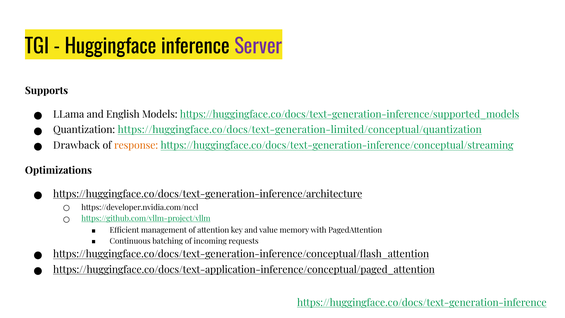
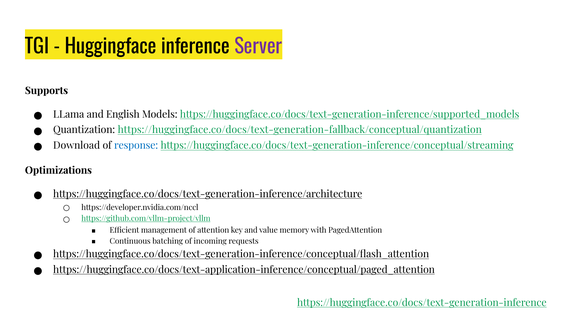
https://huggingface.co/docs/text-generation-limited/conceptual/quantization: https://huggingface.co/docs/text-generation-limited/conceptual/quantization -> https://huggingface.co/docs/text-generation-fallback/conceptual/quantization (300, 130)
Drawback: Drawback -> Download (77, 145)
response colour: orange -> blue (136, 145)
